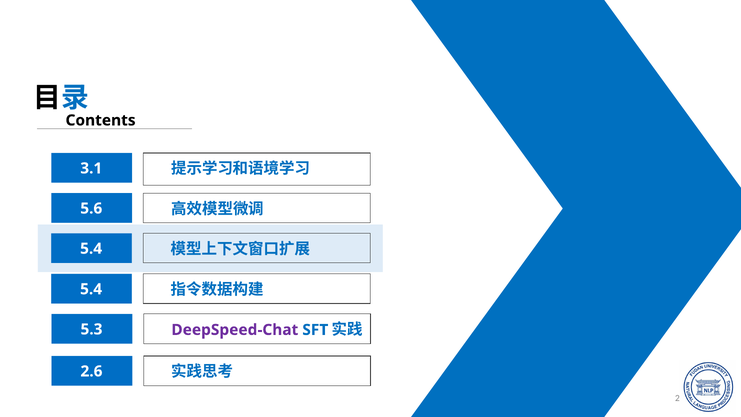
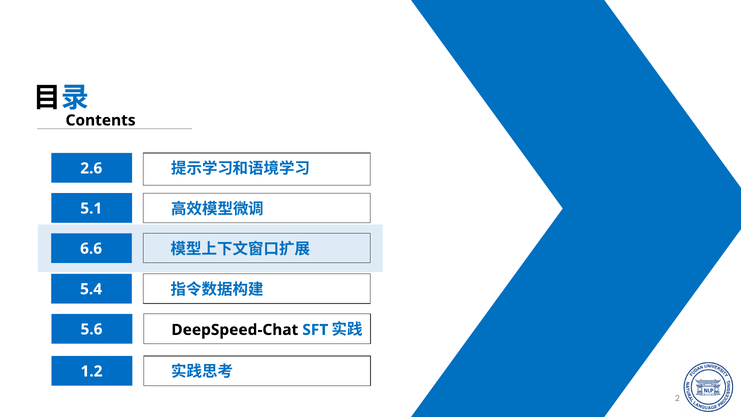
3.1: 3.1 -> 2.6 (91, 168)
5.6: 5.6 -> 5.1 (91, 208)
5.4: 5.4 -> 6.6 (91, 249)
5.3: 5.3 -> 5.6 (91, 329)
DeepSpeed-Chat colour: purple -> black (235, 330)
2.6: 2.6 -> 1.2 (91, 371)
